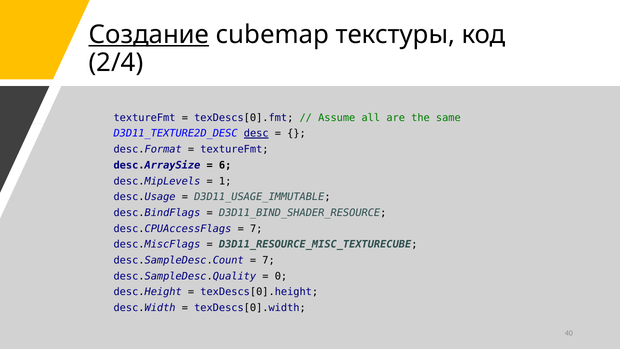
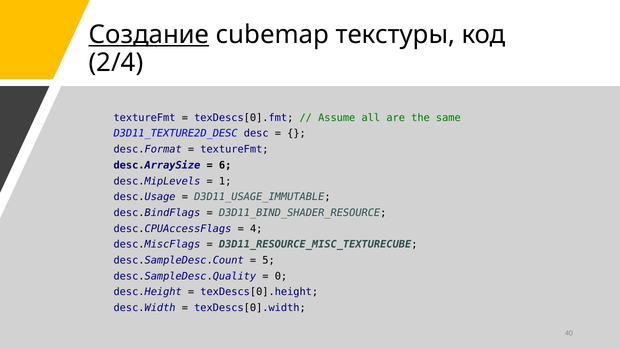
desc underline: present -> none (256, 133)
7: 7 -> 4 (256, 228)
7: 7 -> 5 (269, 260)
